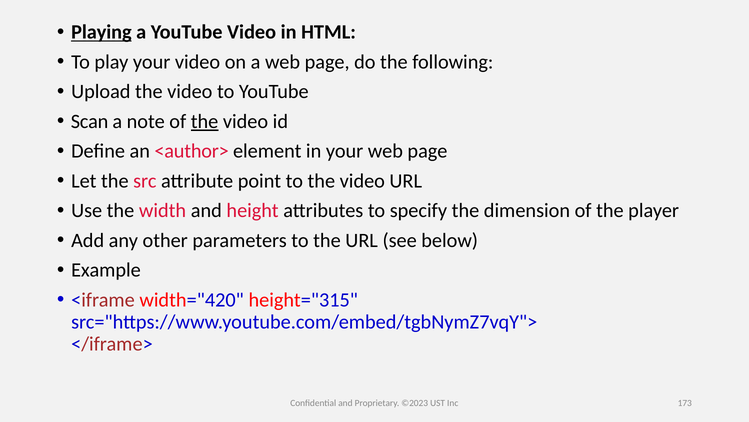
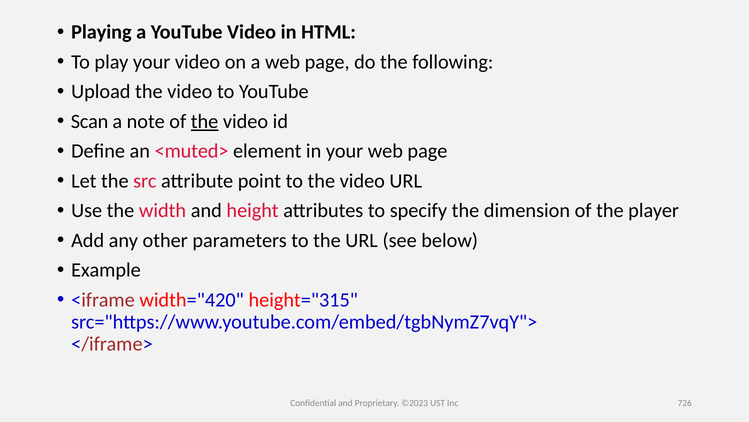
Playing underline: present -> none (101, 32)
<author>: <author> -> <muted> (192, 151)
173: 173 -> 726 (685, 402)
